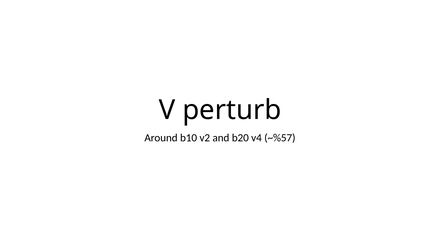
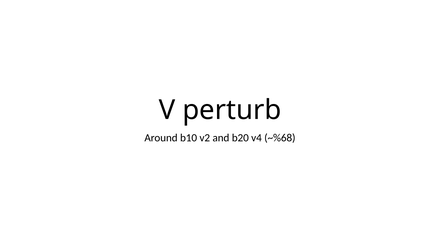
~%57: ~%57 -> ~%68 (280, 138)
